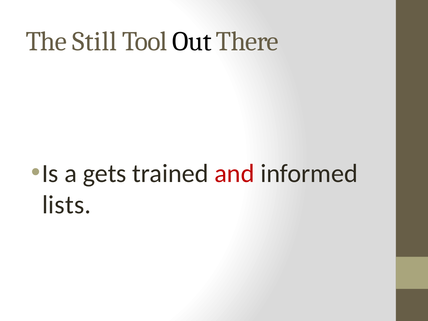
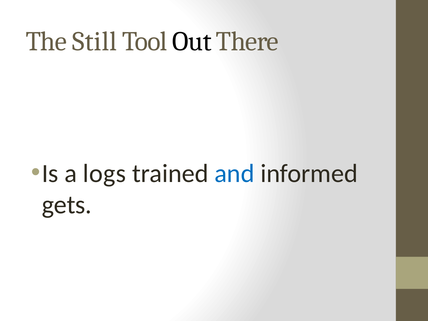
gets: gets -> logs (104, 173)
and colour: red -> blue (234, 173)
lists: lists -> gets (67, 205)
